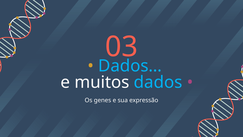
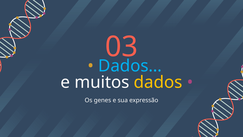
dados colour: light blue -> yellow (158, 82)
